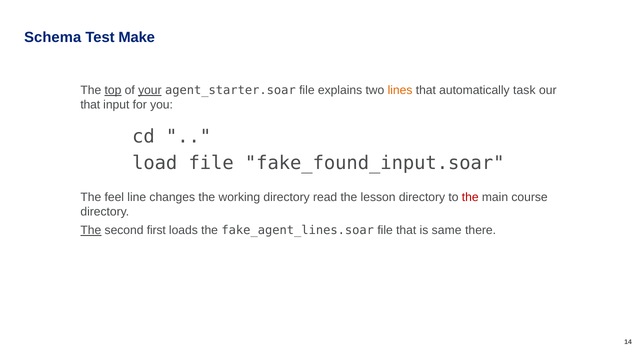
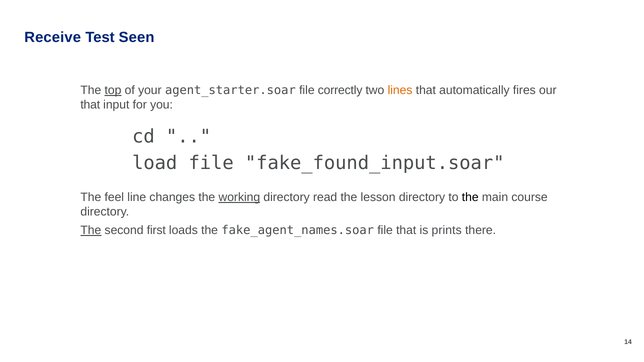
Schema: Schema -> Receive (53, 37)
Make: Make -> Seen (137, 37)
your underline: present -> none (150, 90)
explains: explains -> correctly (340, 90)
task: task -> fires (524, 90)
working underline: none -> present (239, 197)
the colour: red -> black (470, 197)
fake_agent_lines.soar: fake_agent_lines.soar -> fake_agent_names.soar (298, 230)
same: same -> prints (447, 230)
